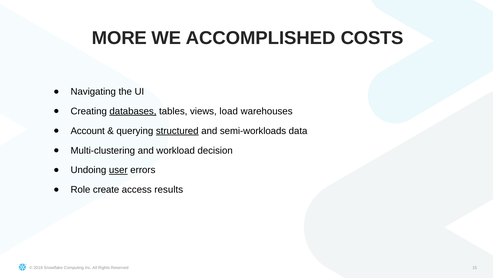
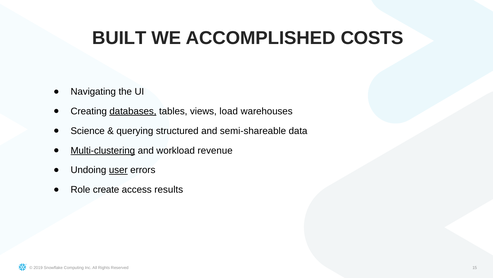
MORE: MORE -> BUILT (119, 38)
Account: Account -> Science (88, 131)
structured underline: present -> none (177, 131)
semi-workloads: semi-workloads -> semi-shareable (253, 131)
Multi-clustering underline: none -> present (103, 150)
decision: decision -> revenue (215, 150)
